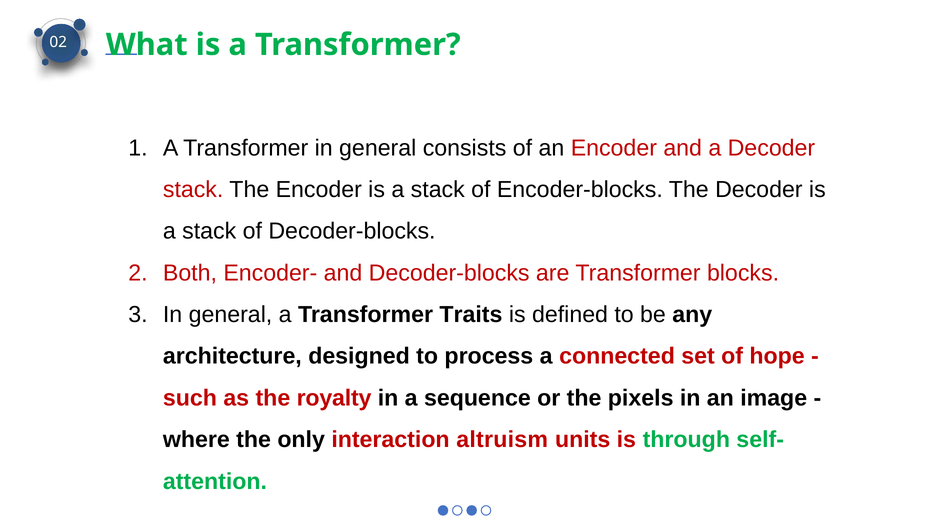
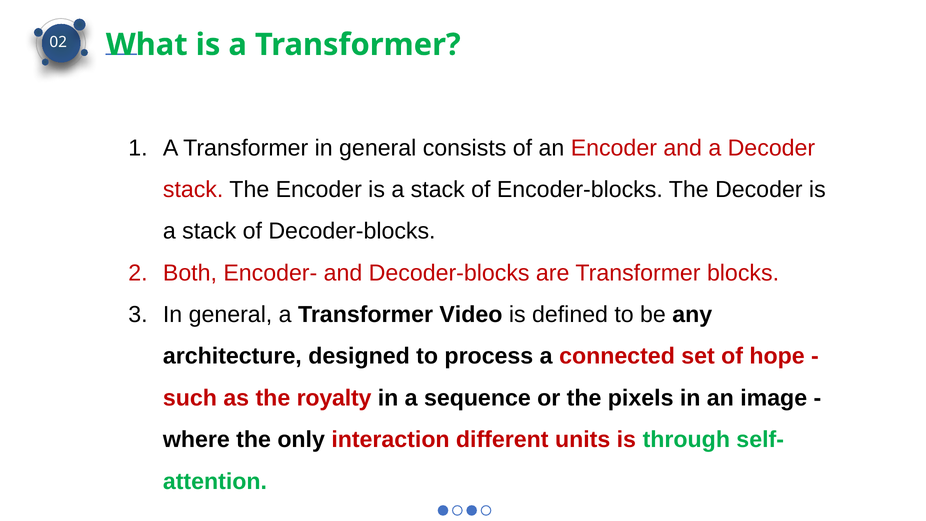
Traits: Traits -> Video (471, 315)
altruism: altruism -> different (502, 440)
